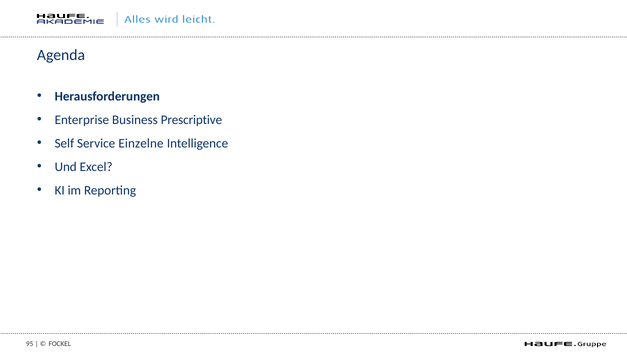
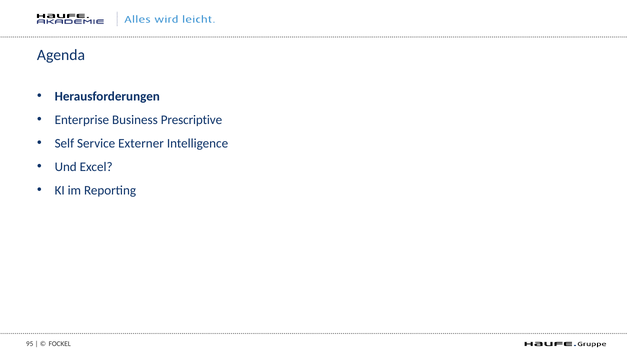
Einzelne: Einzelne -> Externer (141, 143)
